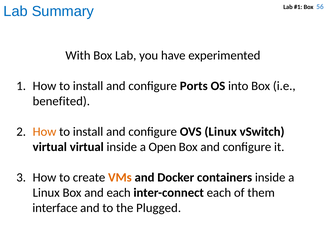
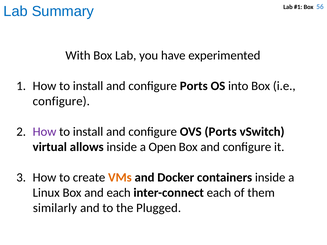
benefited: benefited -> configure (61, 101)
How colour: orange -> purple (45, 132)
OVS Linux: Linux -> Ports (221, 132)
virtual virtual: virtual -> allows (87, 147)
interface: interface -> similarly (55, 208)
